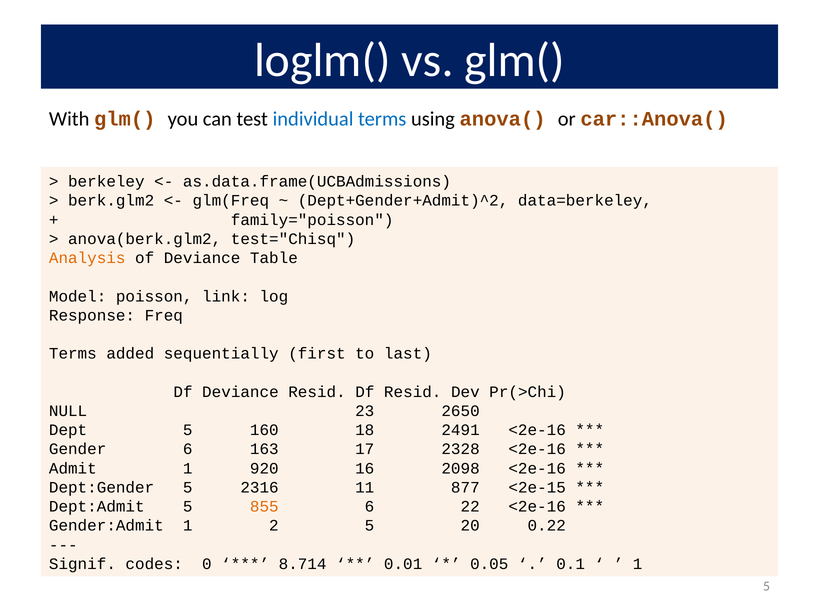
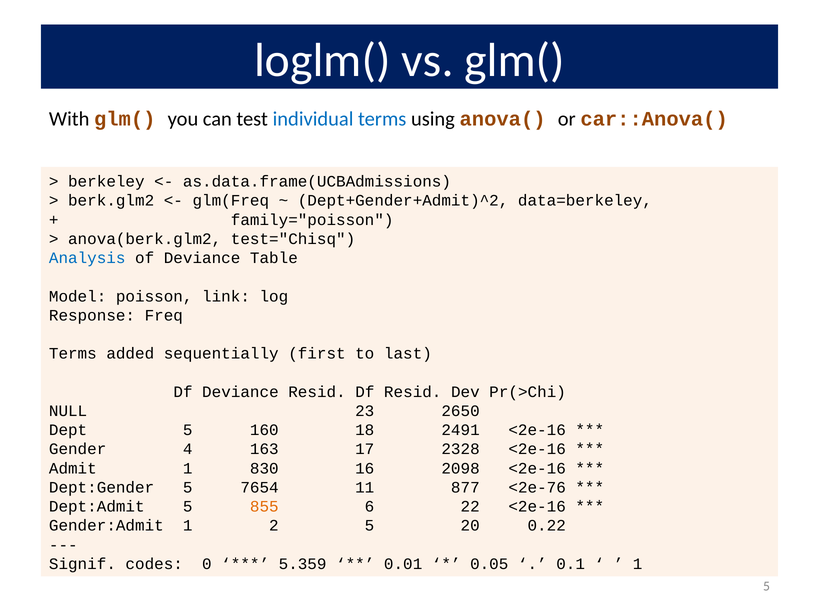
Analysis colour: orange -> blue (87, 258)
Gender 6: 6 -> 4 (188, 449)
920: 920 -> 830 (264, 469)
2316: 2316 -> 7654 (260, 488)
<2e-15: <2e-15 -> <2e-76 (537, 488)
8.714: 8.714 -> 5.359 (303, 564)
